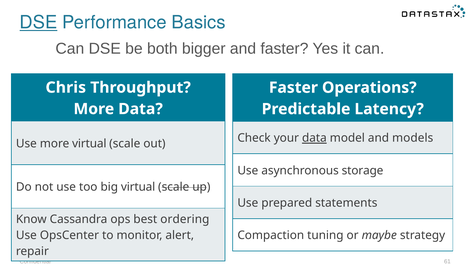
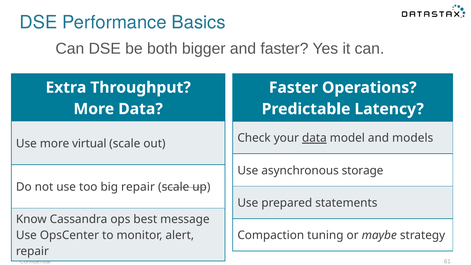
DSE underline: present -> none (38, 23)
Chris: Chris -> Extra (66, 88)
big virtual: virtual -> repair (138, 187)
ordering: ordering -> message (185, 219)
